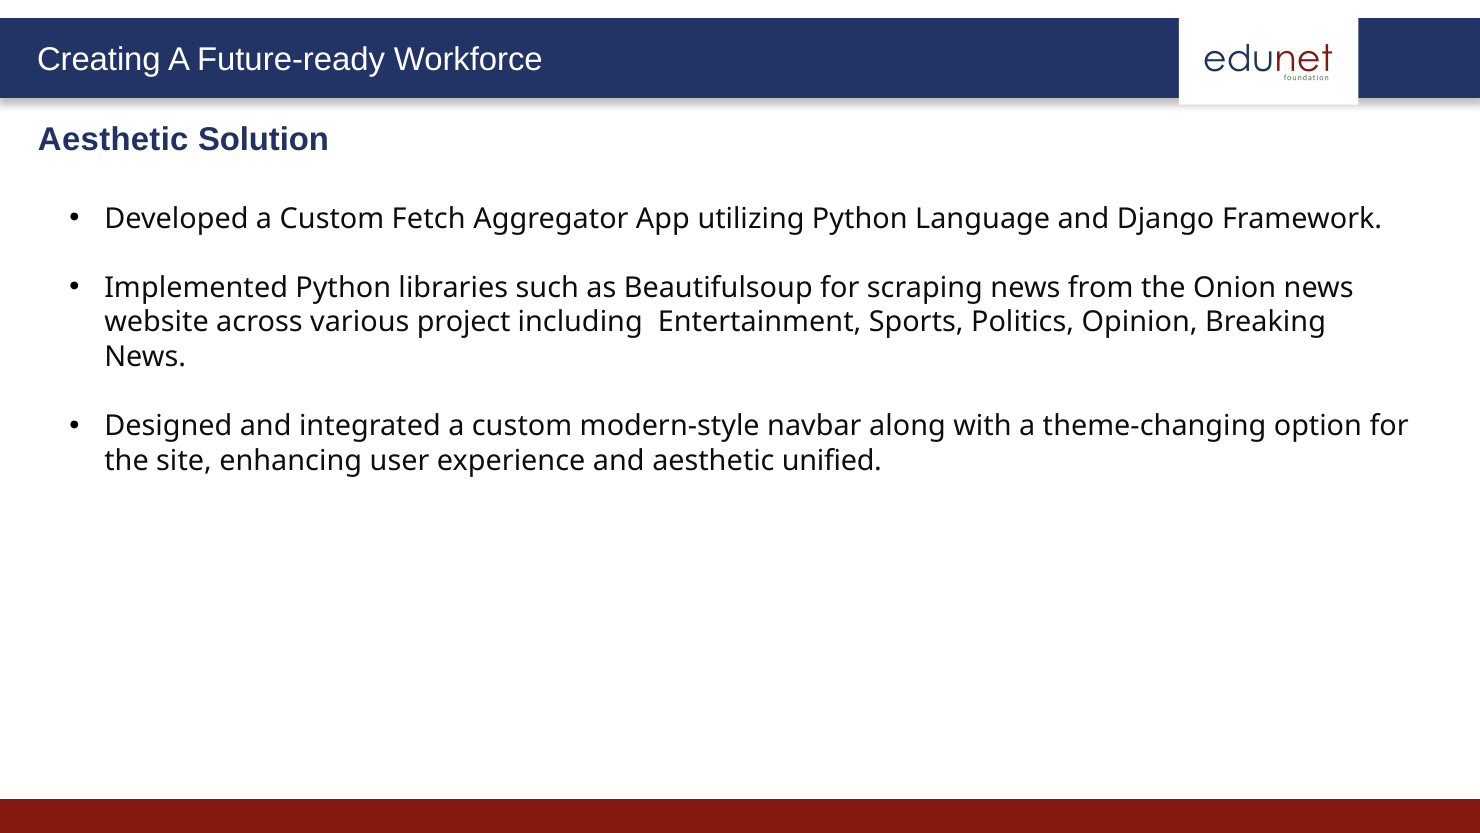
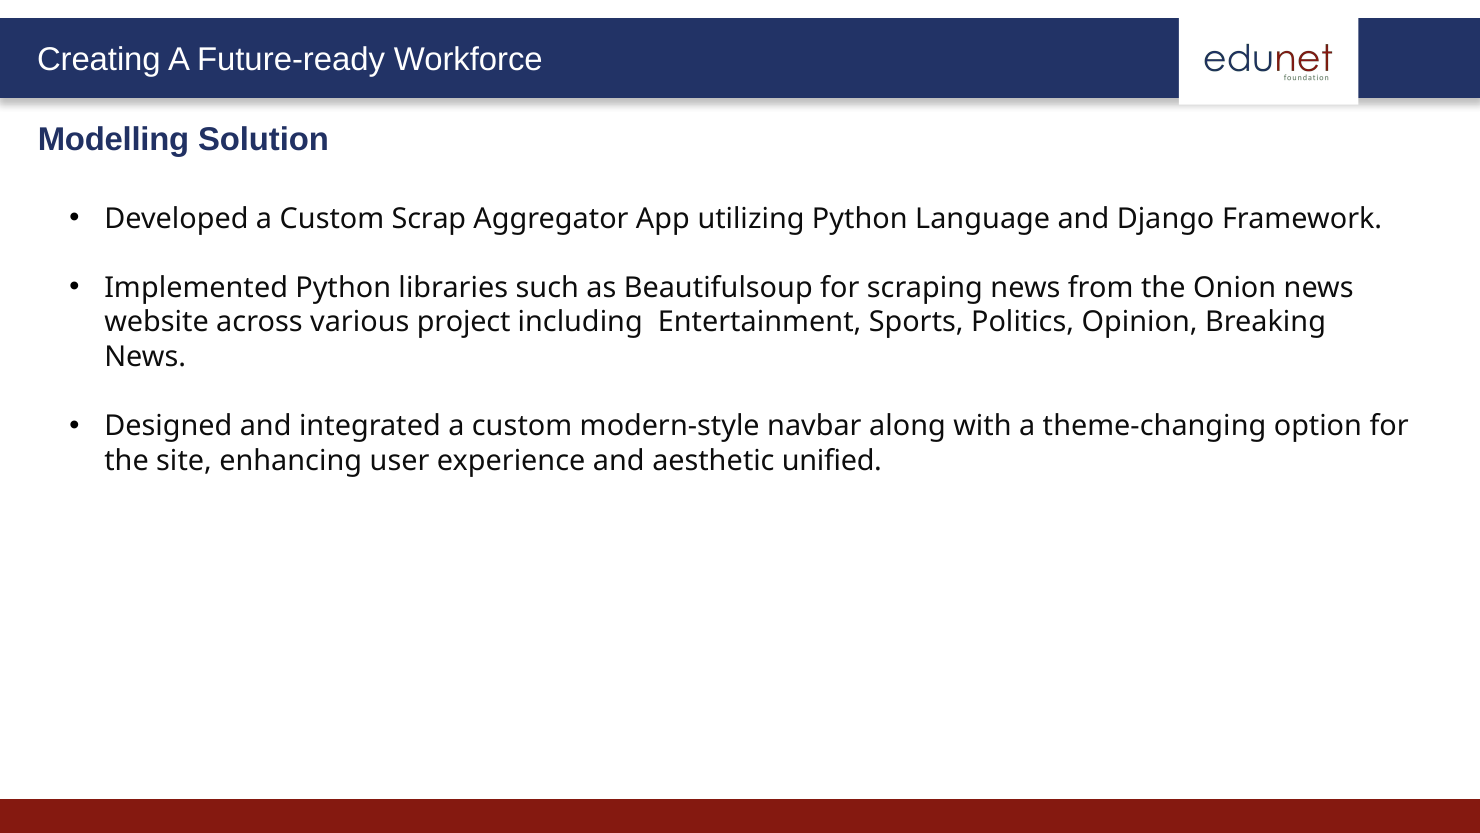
Aesthetic: Aesthetic -> Modelling (114, 140)
Fetch: Fetch -> Scrap (429, 219)
